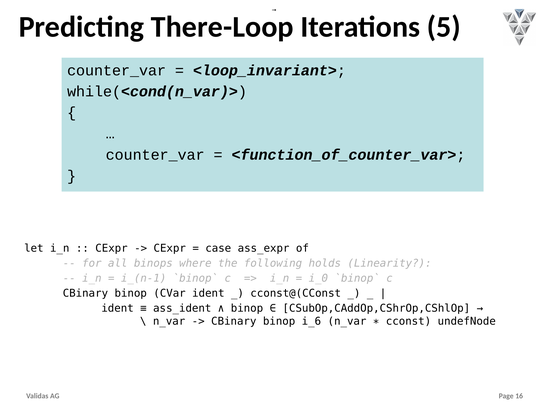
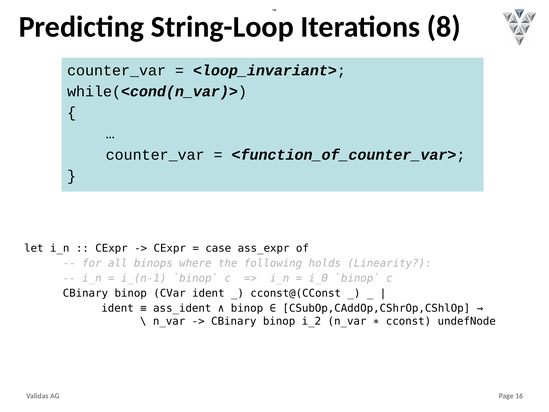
There-Loop: There-Loop -> String-Loop (222, 27)
5: 5 -> 8 (444, 27)
i_6: i_6 -> i_2 (311, 321)
